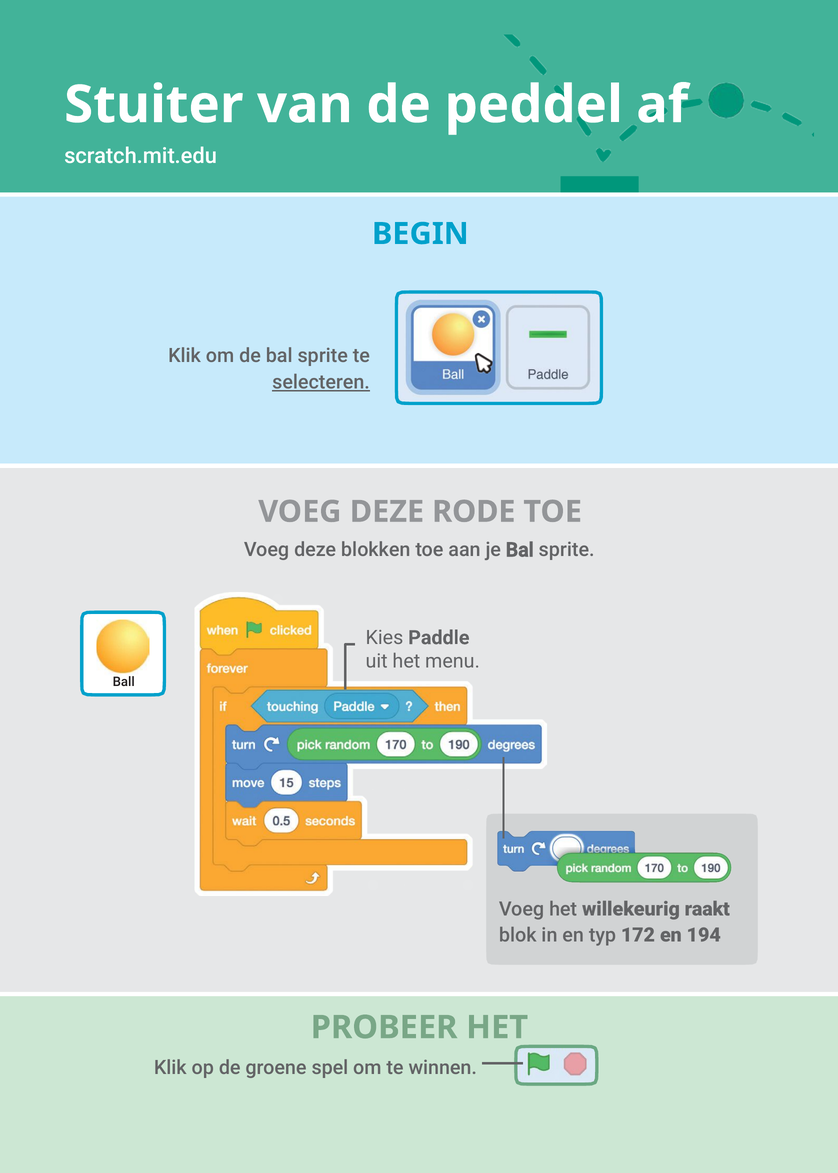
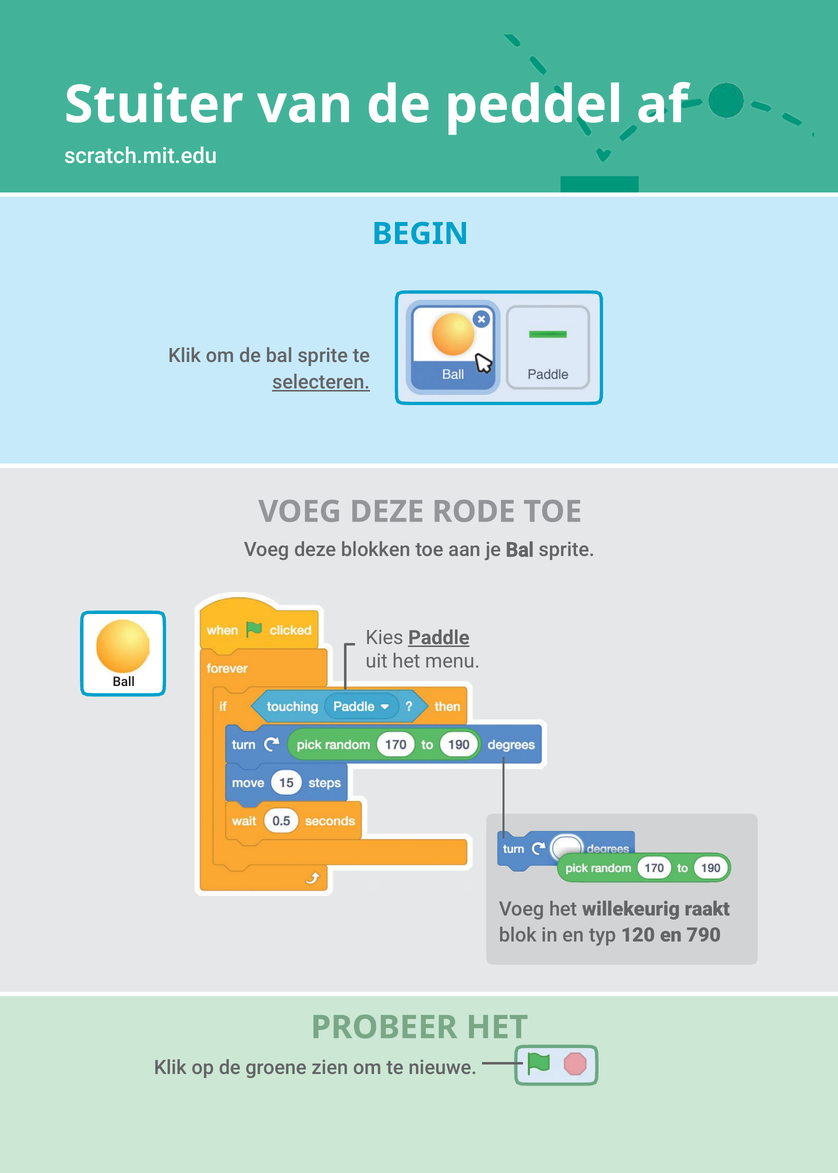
Paddle underline: none -> present (439, 638)
172: 172 -> 120 (638, 935)
194: 194 -> 790 (704, 935)
spel: spel -> zien (330, 1068)
winnen: winnen -> nieuwe (443, 1068)
